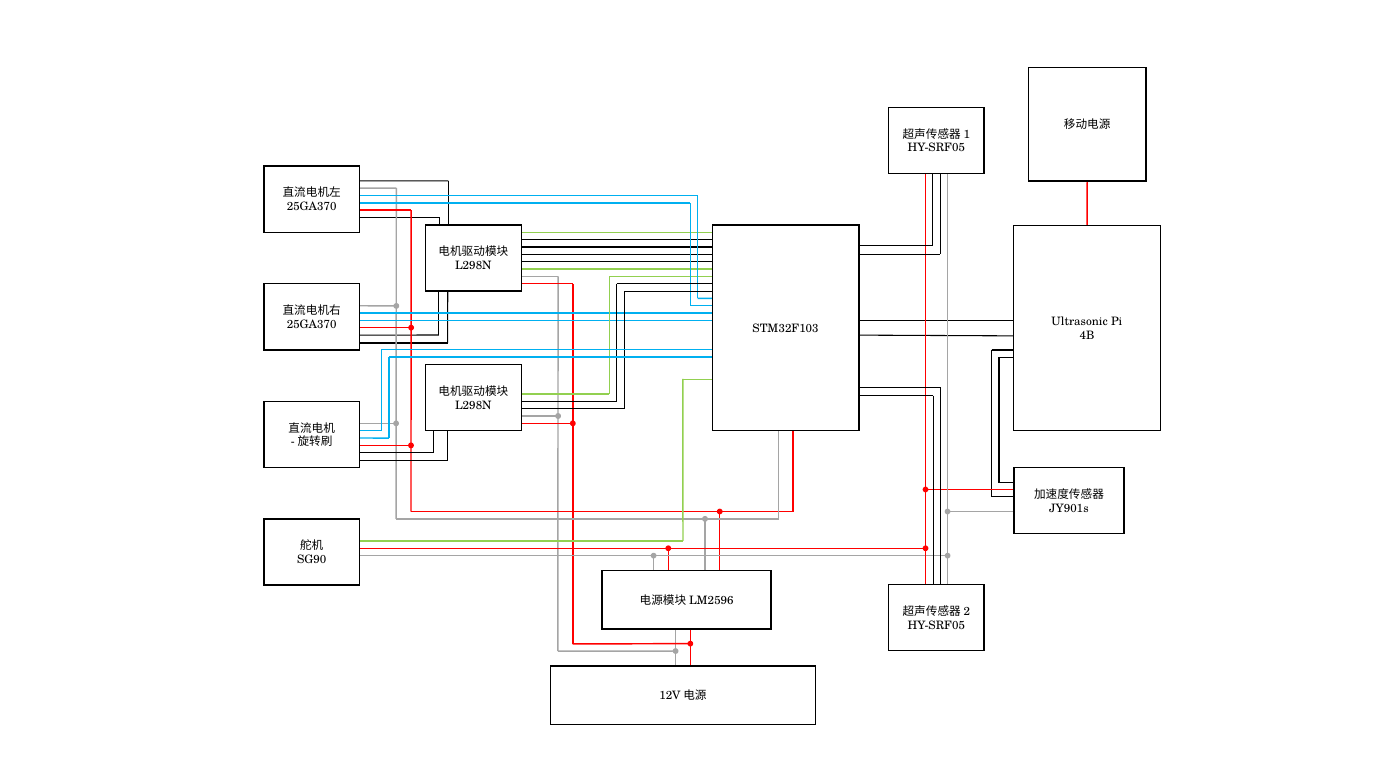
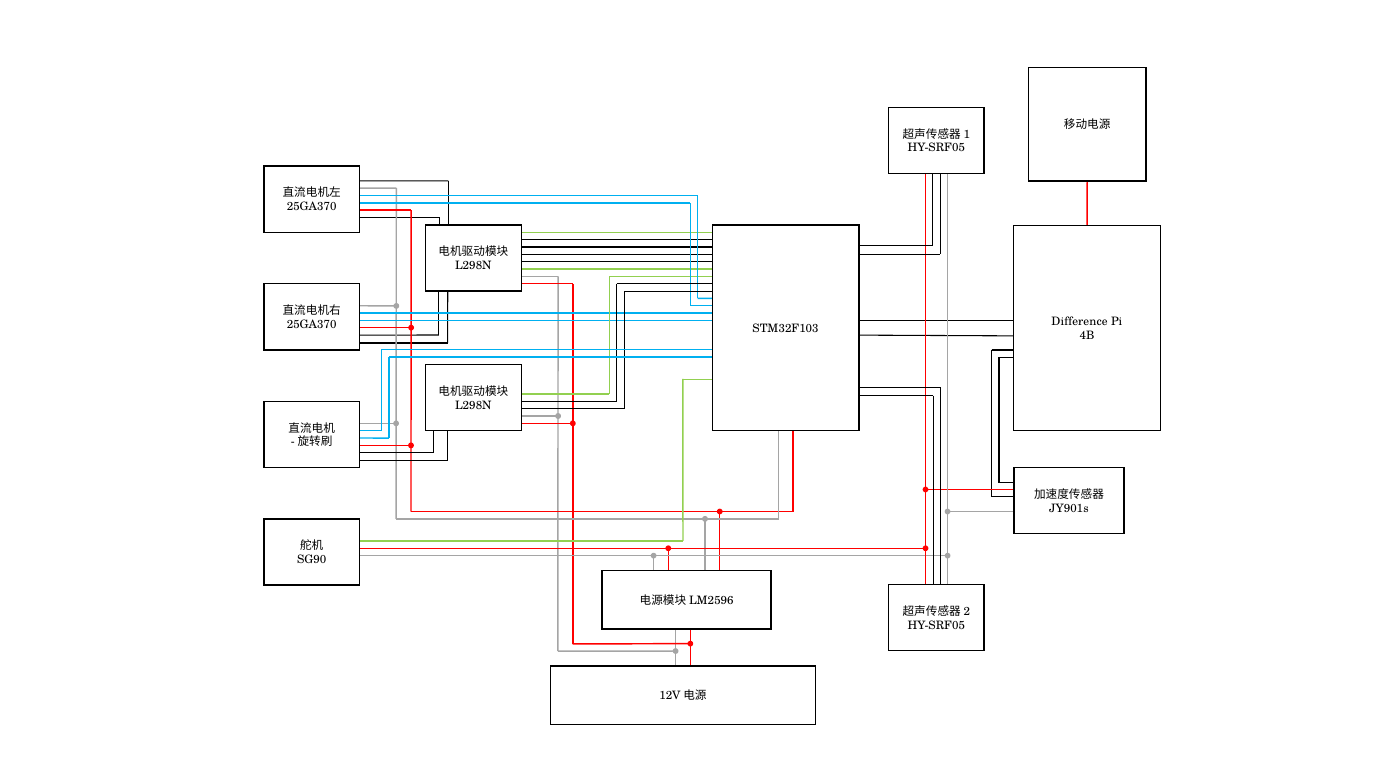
Ultrasonic: Ultrasonic -> Difference (1080, 322)
